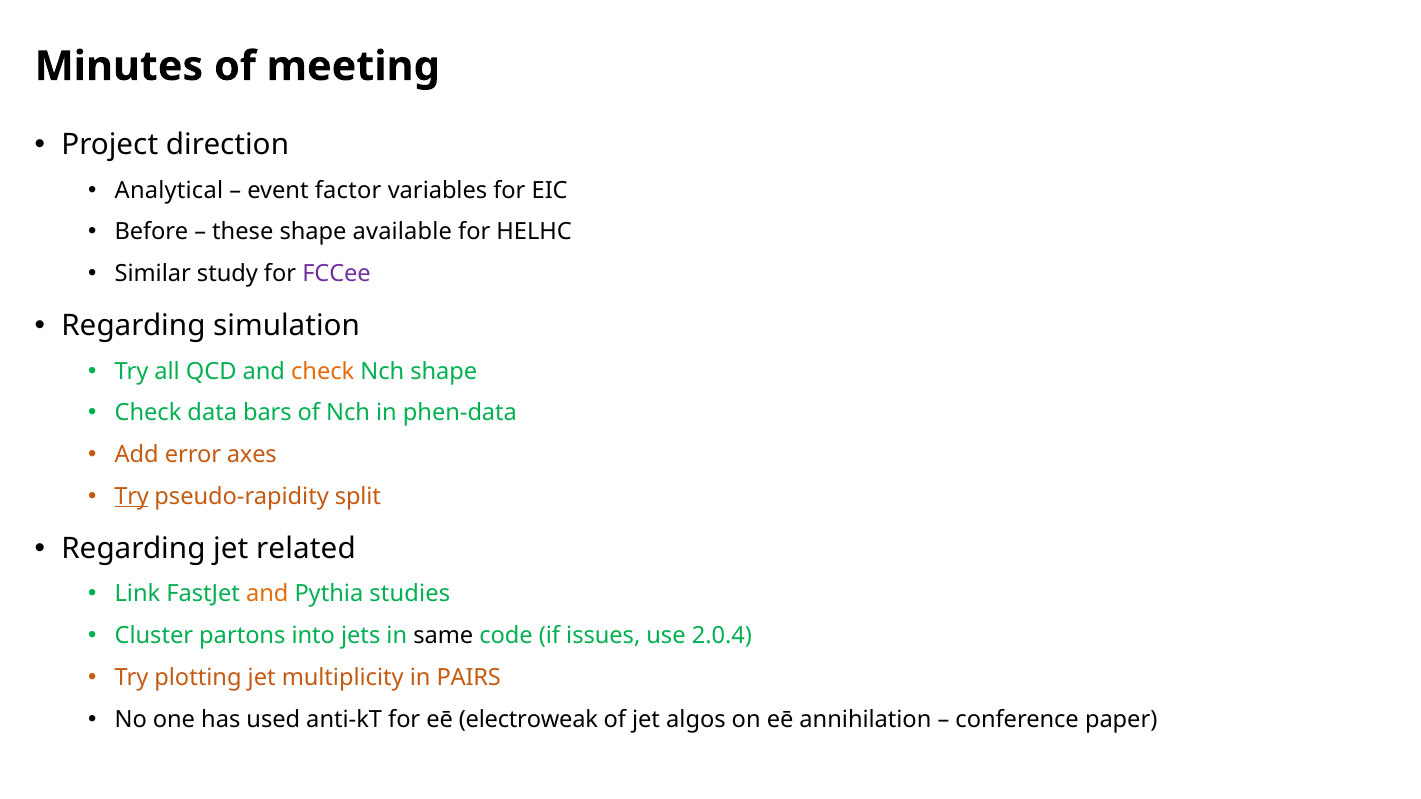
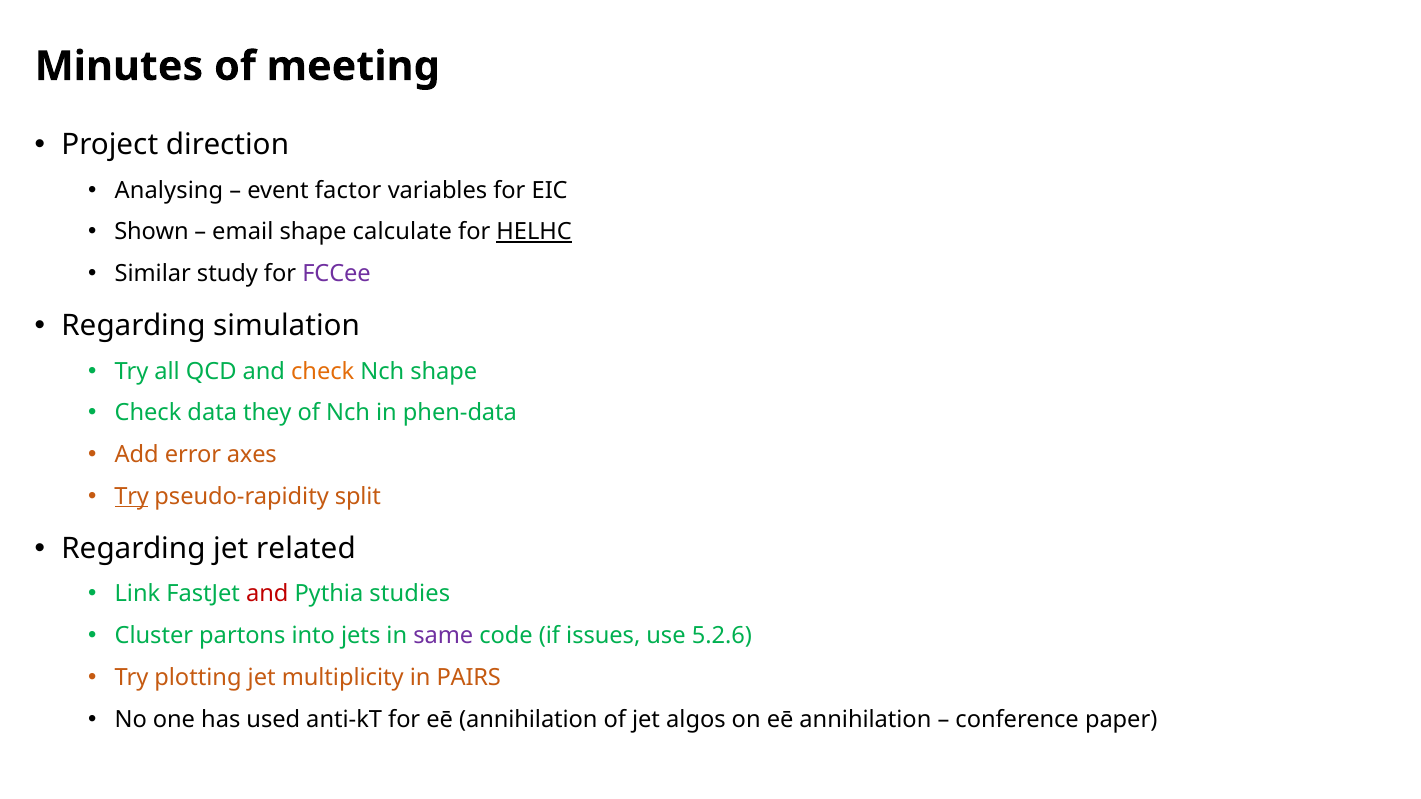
Analytical: Analytical -> Analysing (169, 190)
Before: Before -> Shown (152, 232)
these: these -> email (243, 232)
available: available -> calculate (402, 232)
HELHC underline: none -> present (534, 232)
bars: bars -> they (267, 413)
and colour: orange -> red (267, 594)
same colour: black -> purple (443, 636)
2.0.4: 2.0.4 -> 5.2.6 (722, 636)
for eē electroweak: electroweak -> annihilation (528, 720)
